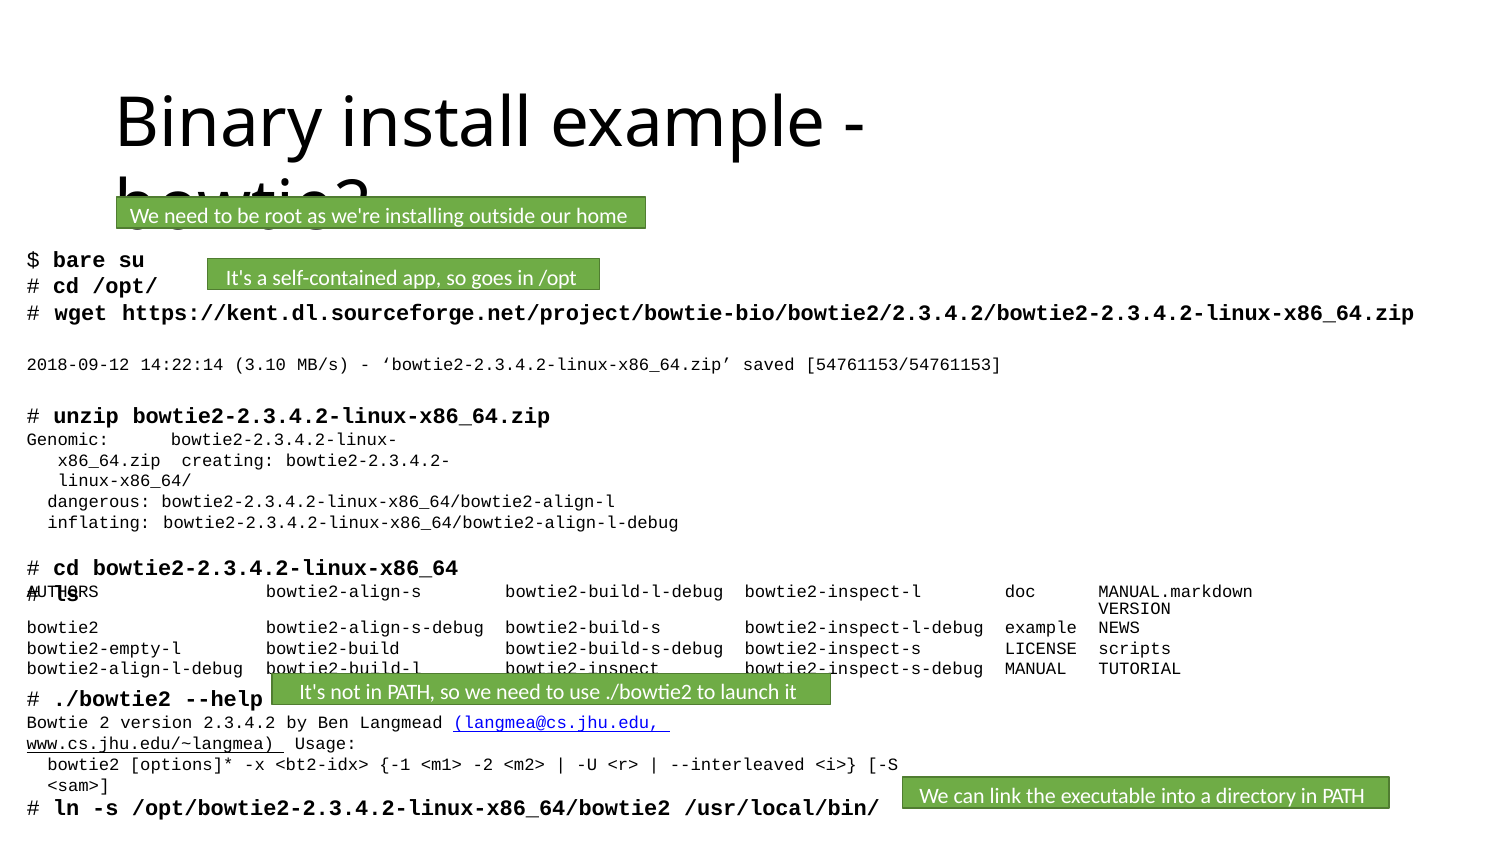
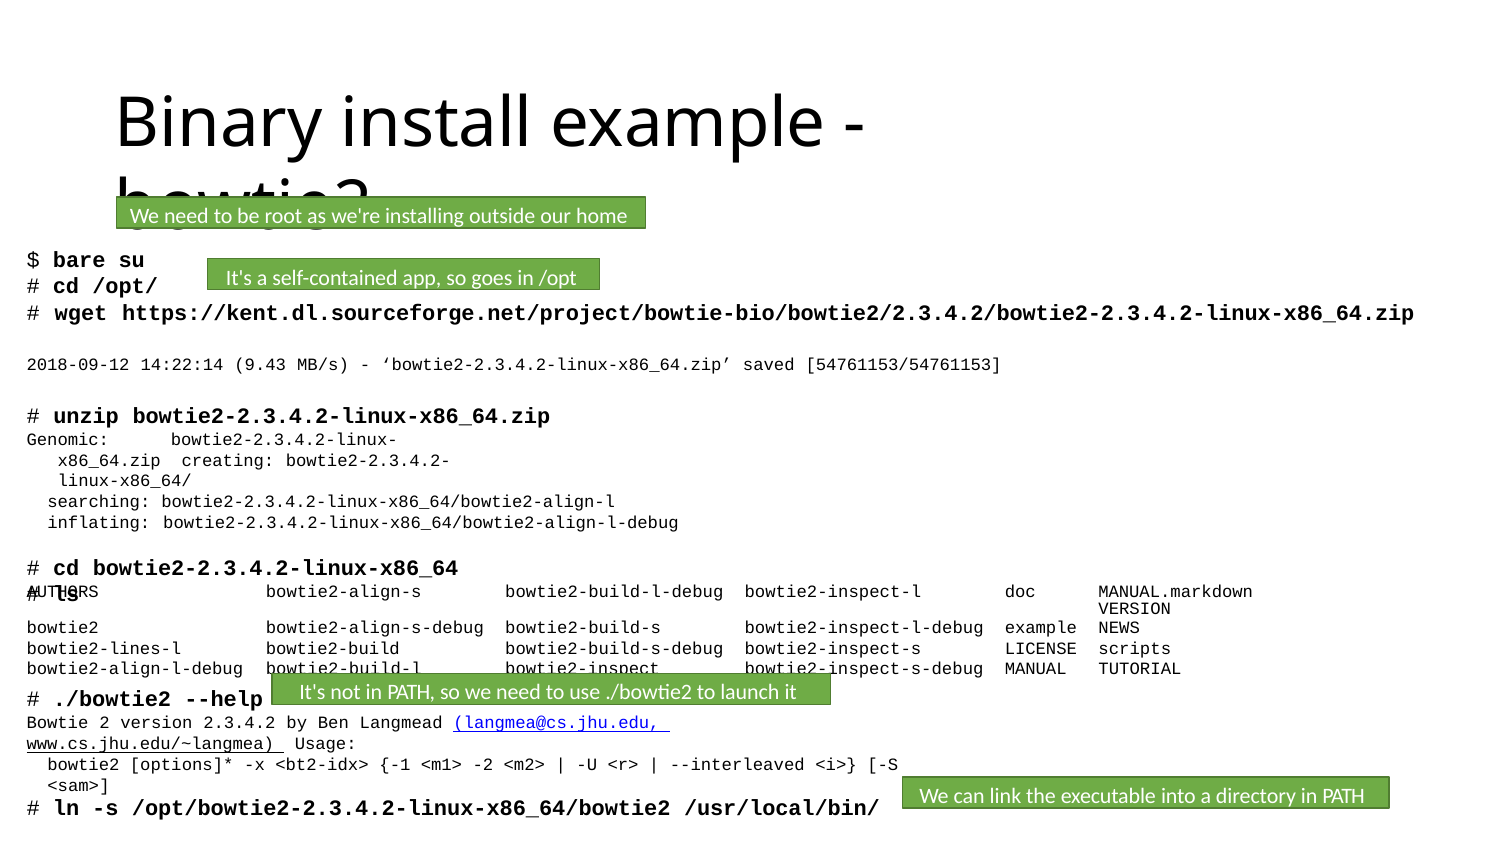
3.10: 3.10 -> 9.43 (260, 365)
dangerous: dangerous -> searching (99, 502)
bowtie2-empty-l: bowtie2-empty-l -> bowtie2-lines-l (104, 649)
